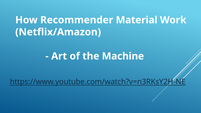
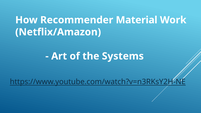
Machine: Machine -> Systems (123, 56)
